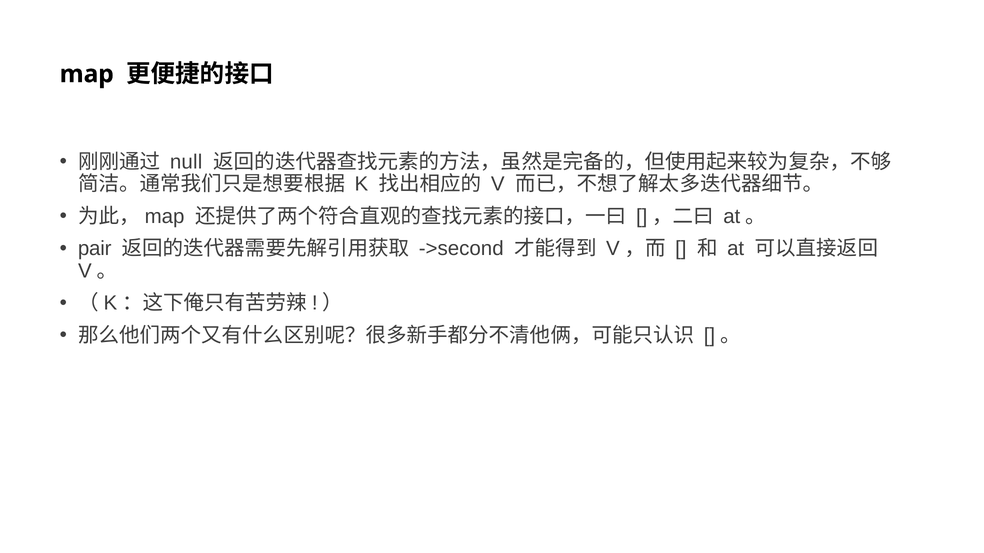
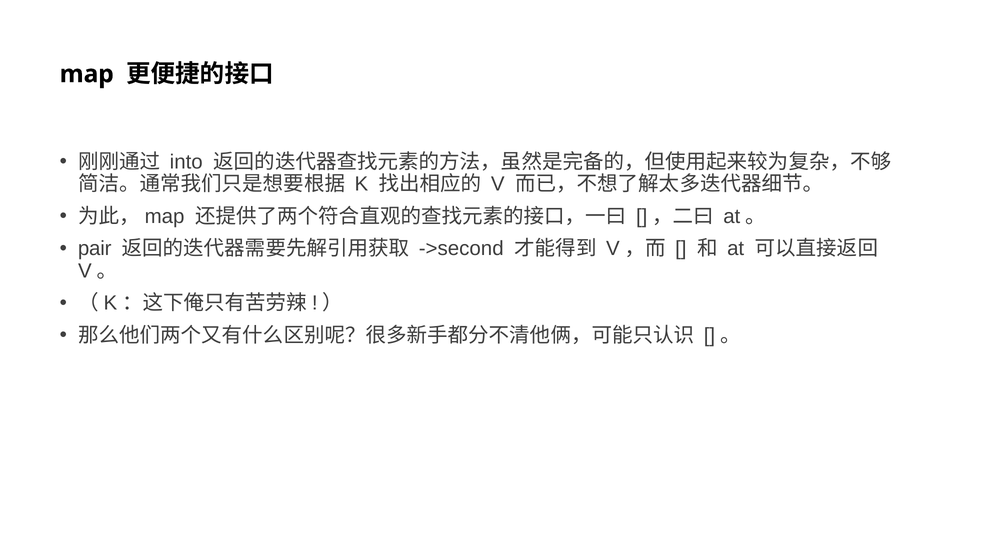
null: null -> into (186, 162)
